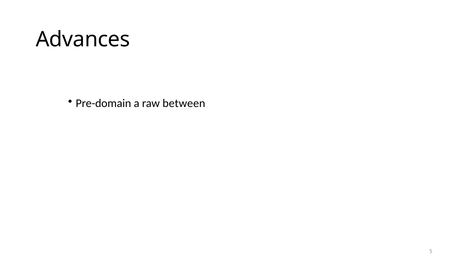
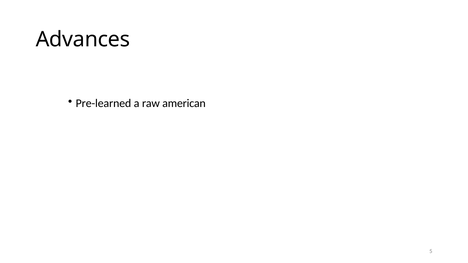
Pre-domain: Pre-domain -> Pre-learned (103, 104)
between: between -> american (184, 104)
